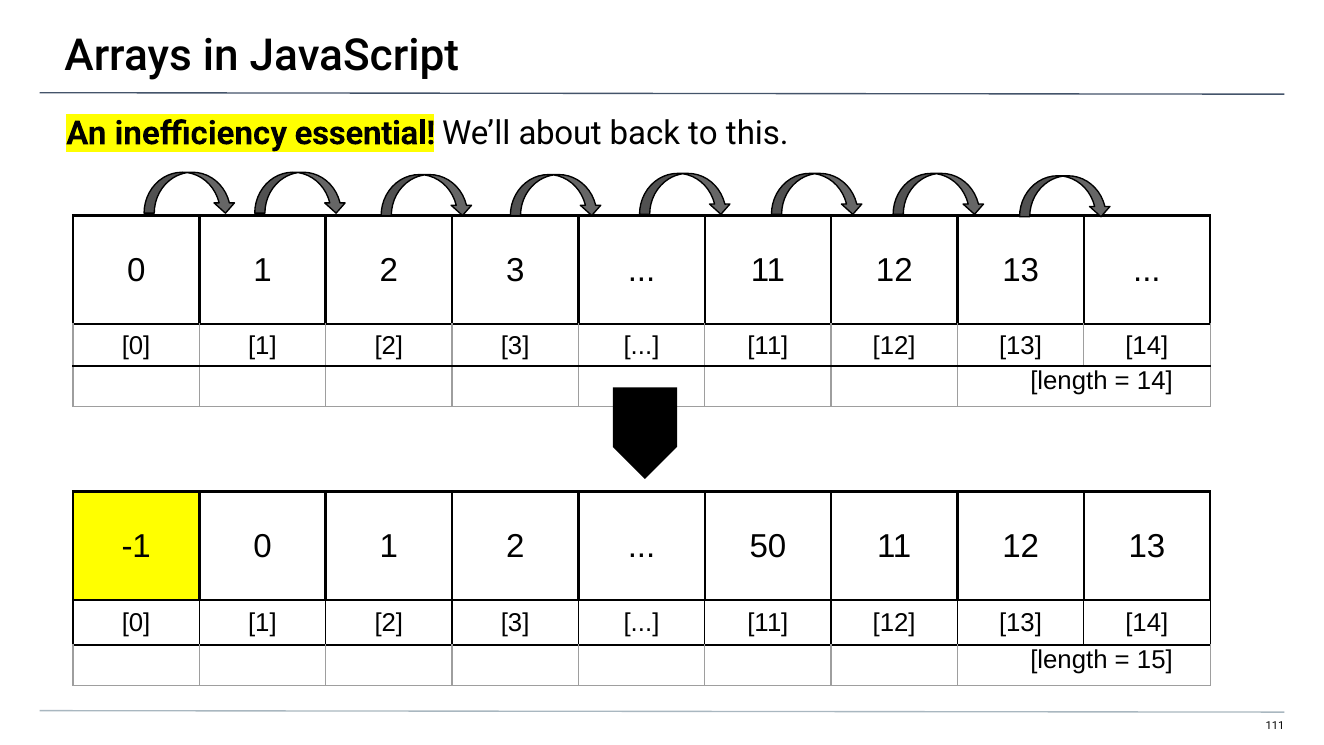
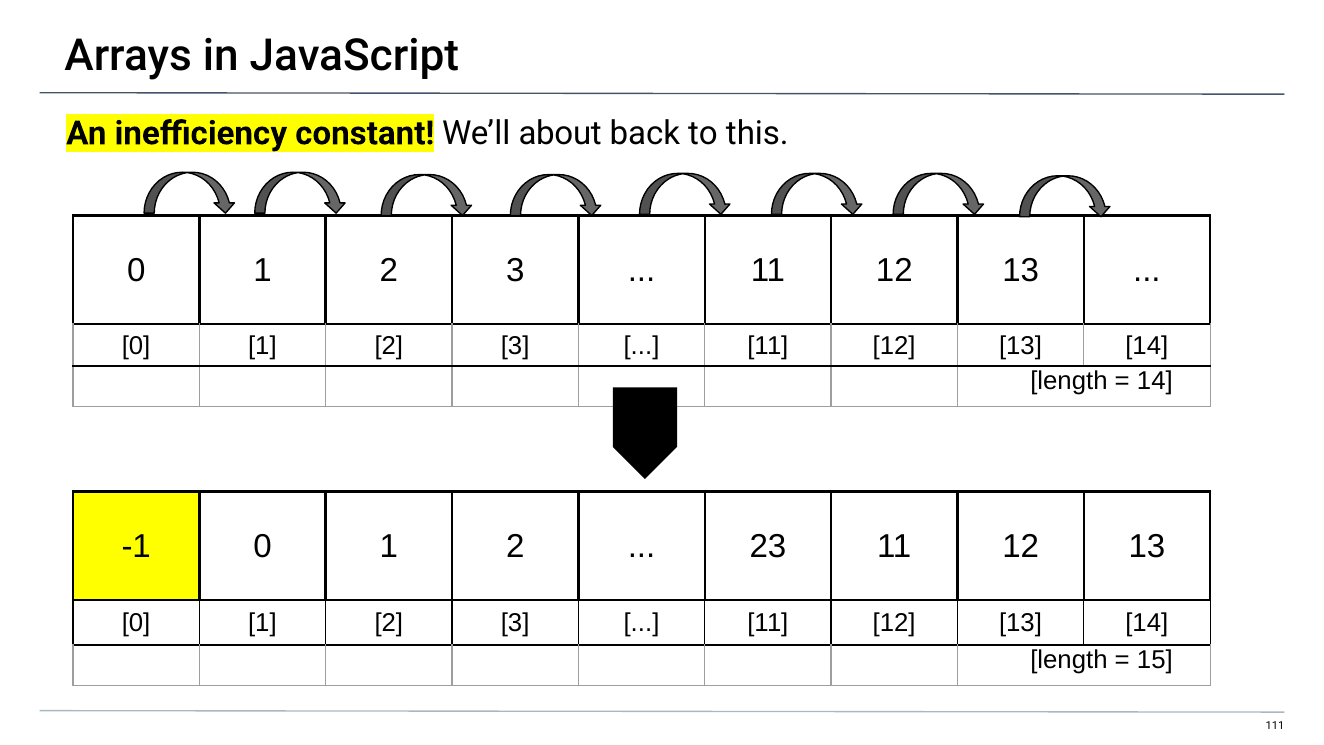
essential: essential -> constant (365, 133)
50: 50 -> 23 (768, 546)
